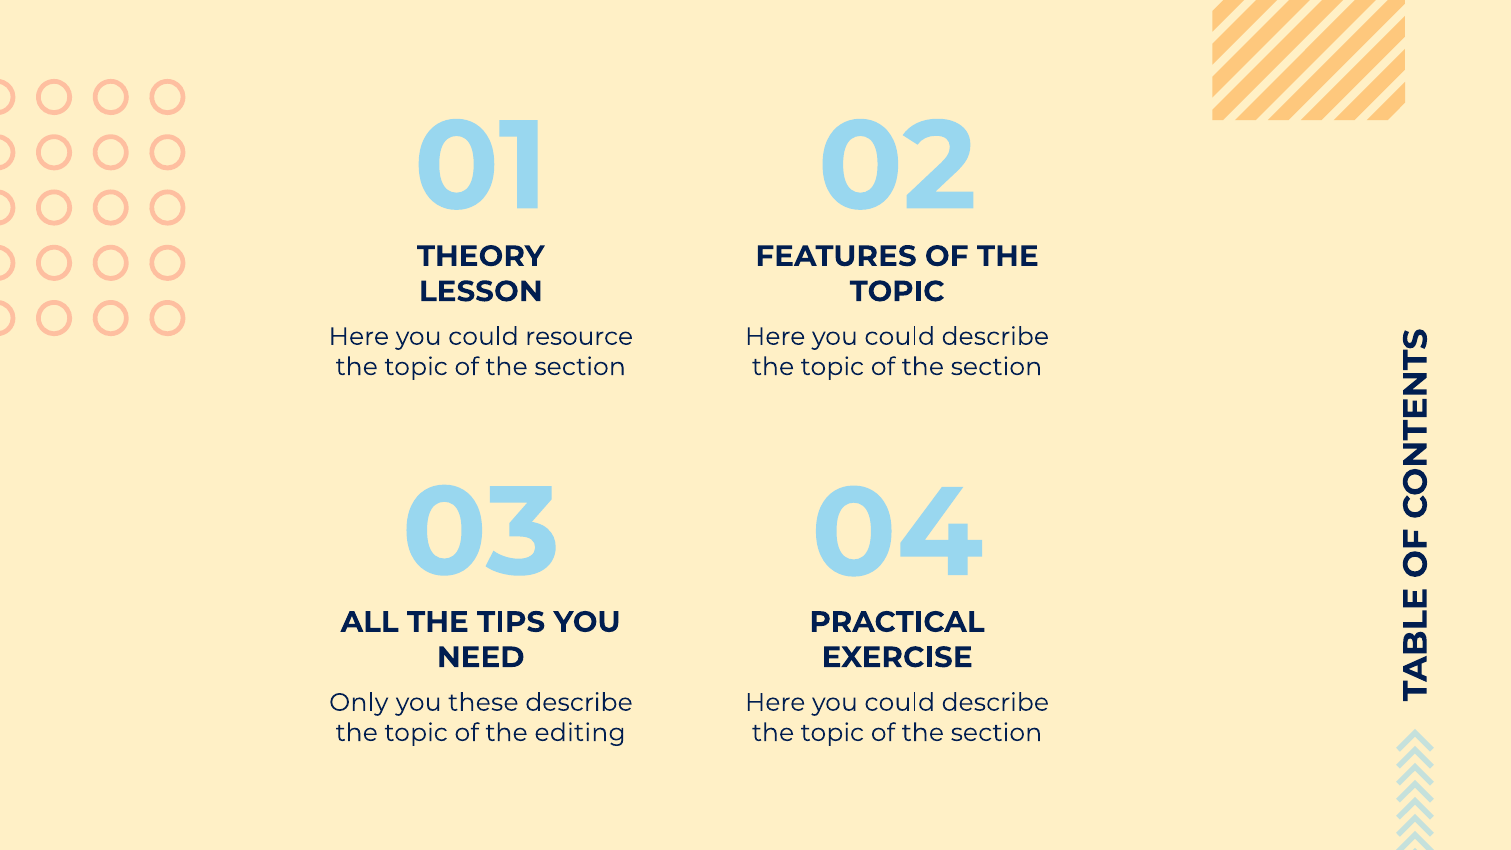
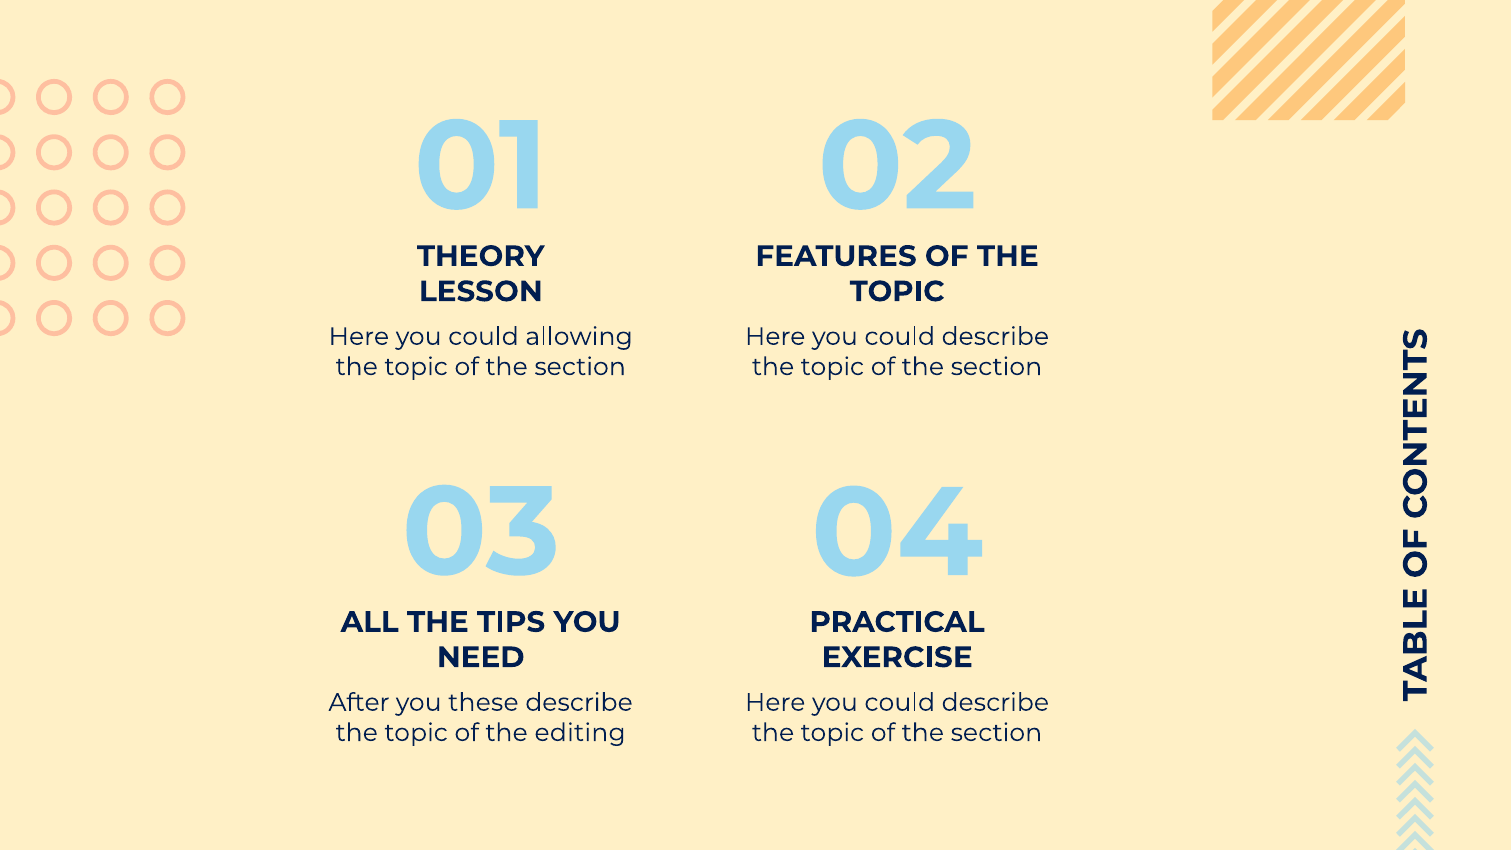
resource: resource -> allowing (579, 337)
Only: Only -> After (359, 702)
